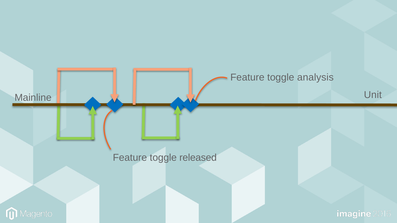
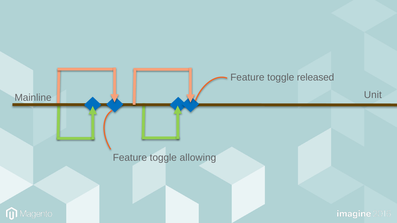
analysis: analysis -> released (316, 77)
released: released -> allowing (198, 158)
